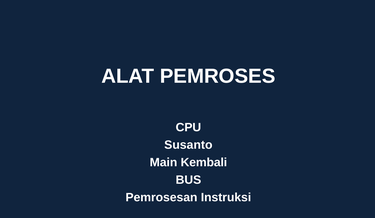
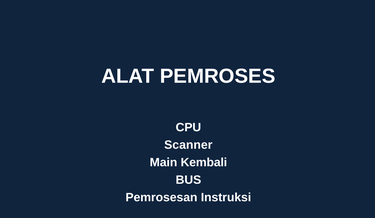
Susanto: Susanto -> Scanner (188, 145)
